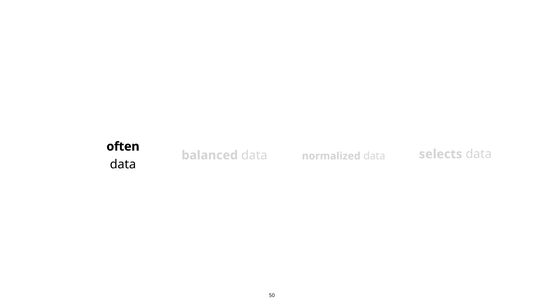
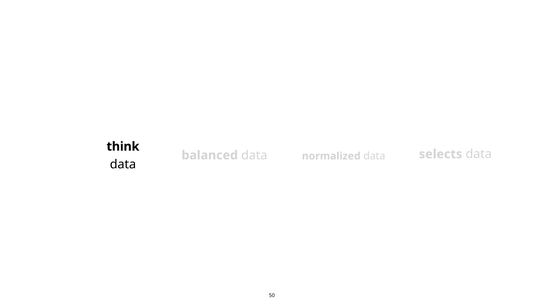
often: often -> think (123, 146)
